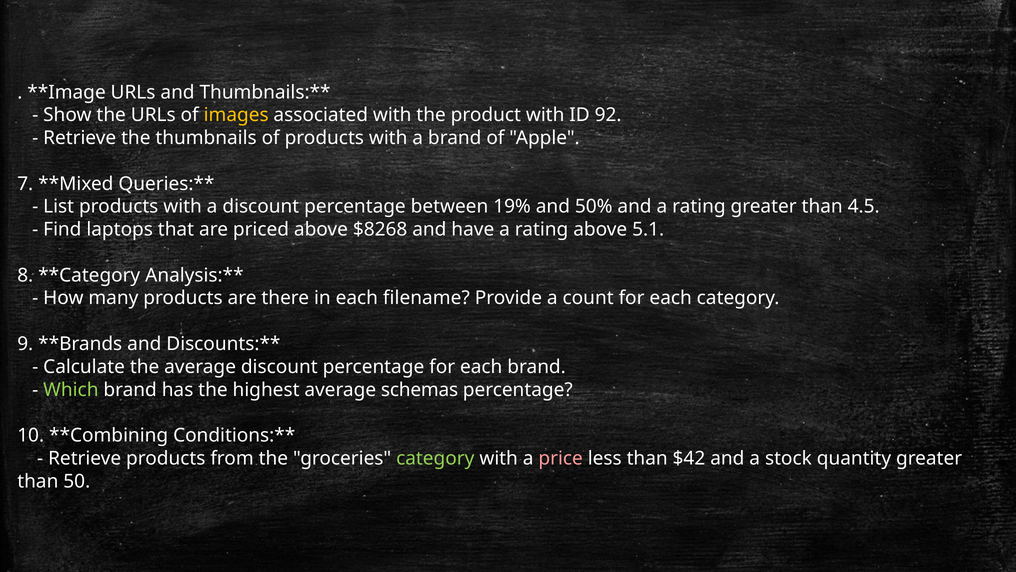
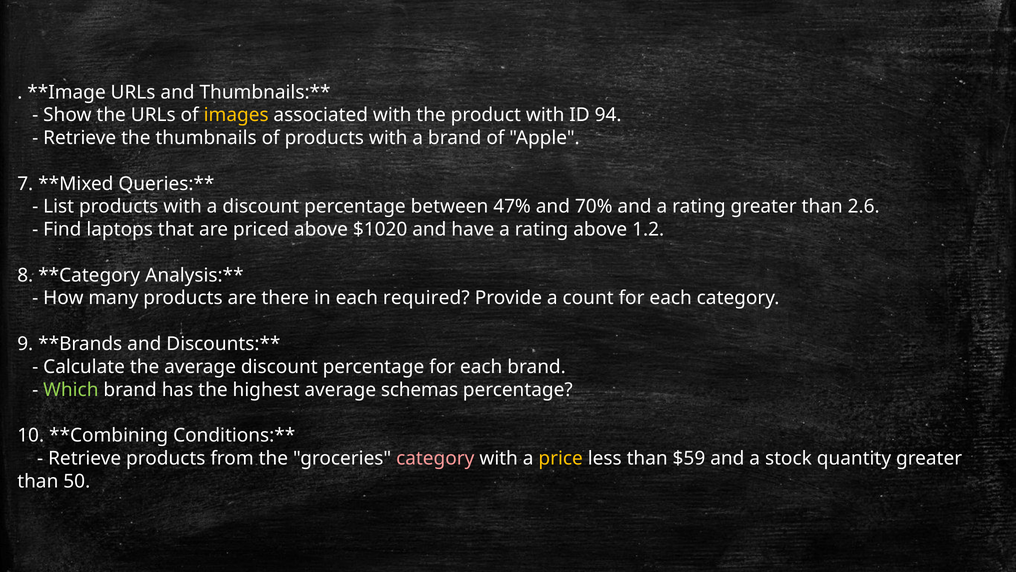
92: 92 -> 94 (608, 115)
19%: 19% -> 47% (512, 207)
50%: 50% -> 70% (594, 207)
4.5: 4.5 -> 2.6 (864, 207)
$8268: $8268 -> $1020 (380, 229)
5.1: 5.1 -> 1.2 (648, 229)
filename: filename -> required (426, 298)
category colour: light green -> pink (435, 458)
price colour: pink -> yellow (561, 458)
$42: $42 -> $59 (689, 458)
